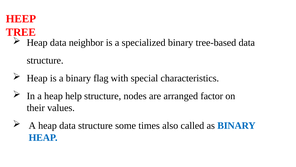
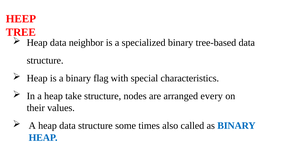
help: help -> take (73, 96)
factor: factor -> every (212, 96)
